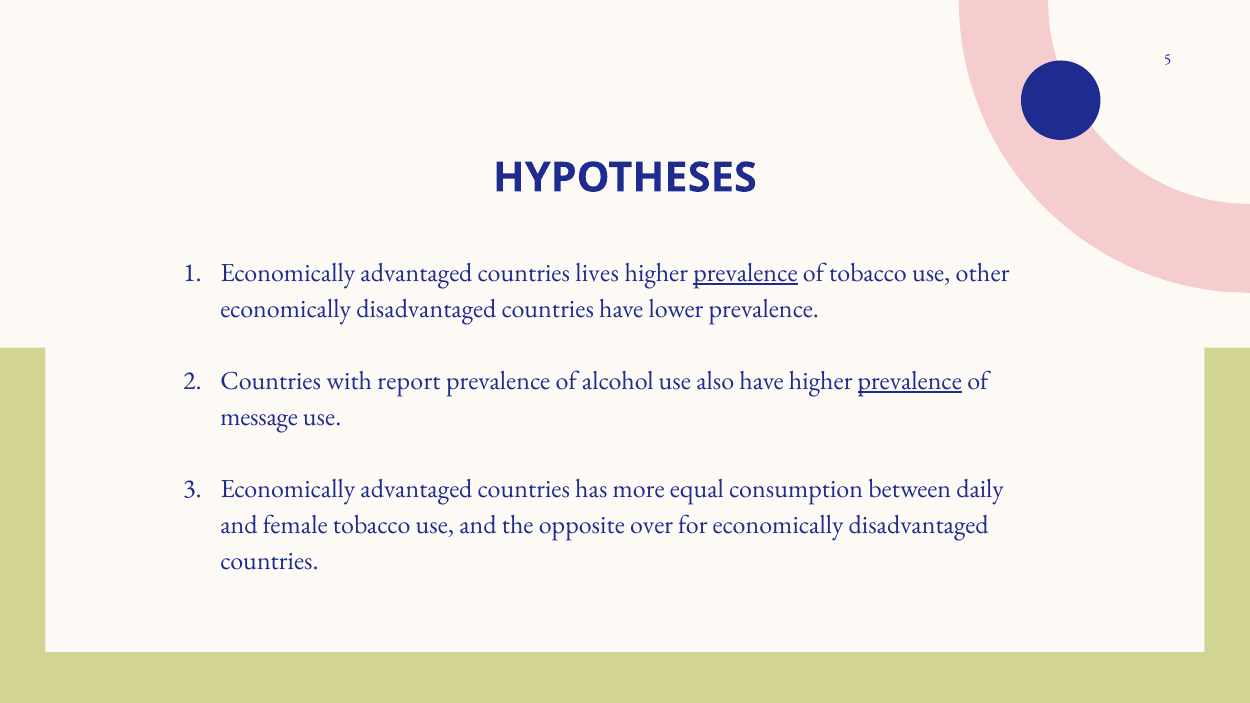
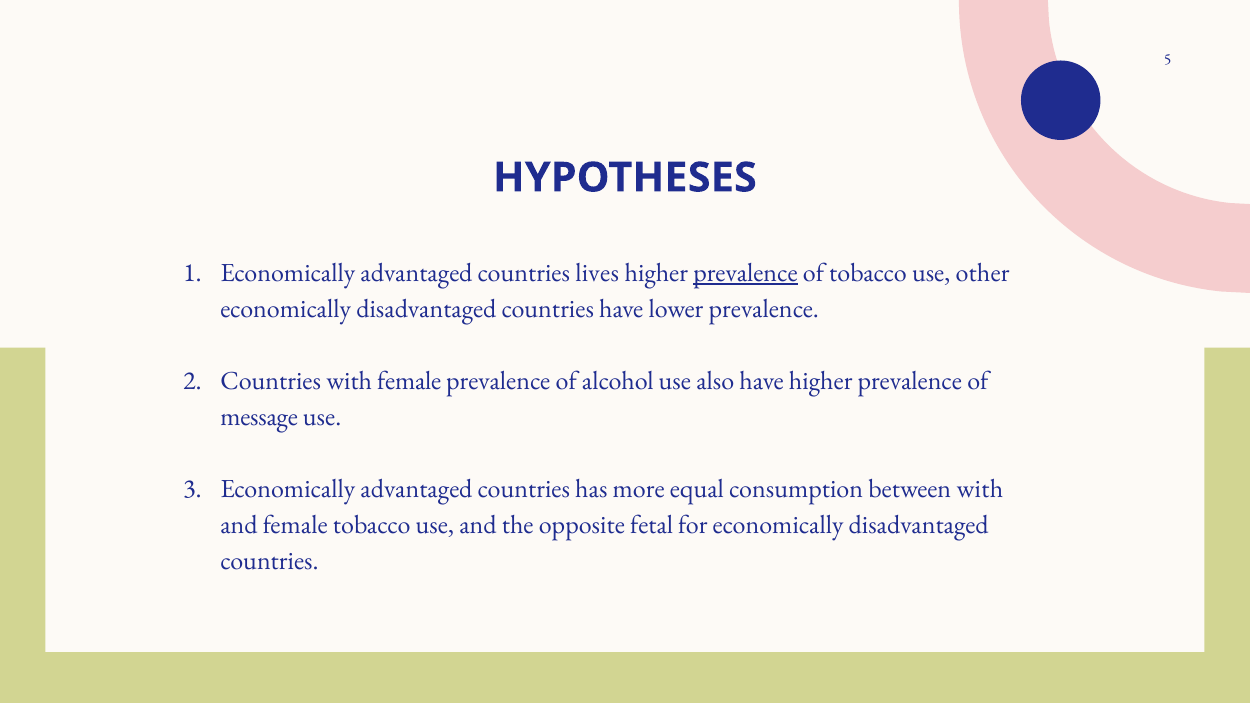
with report: report -> female (409, 381)
prevalence underline: present -> none (910, 381)
between daily: daily -> with (980, 489)
over: over -> fetal (652, 525)
